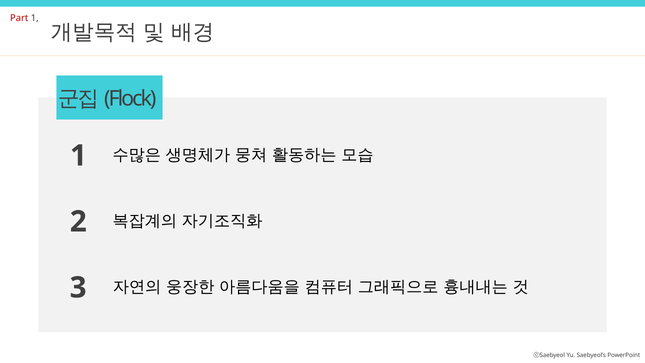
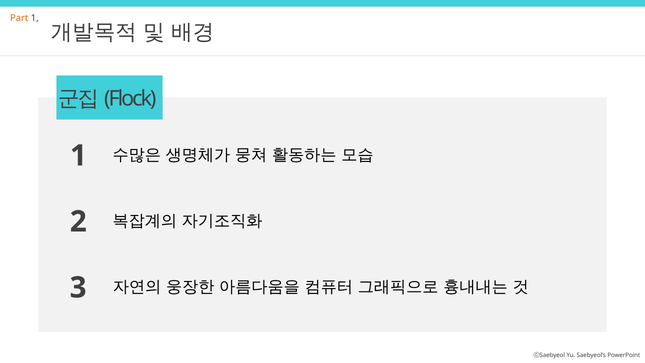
Part colour: red -> orange (19, 18)
